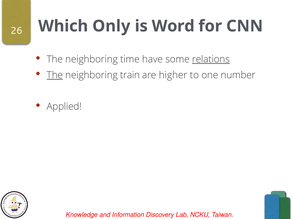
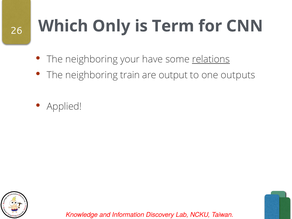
Word: Word -> Term (173, 26)
time: time -> your (130, 59)
The underline: present -> none (55, 75)
higher: higher -> output (173, 75)
number: number -> outputs (238, 75)
